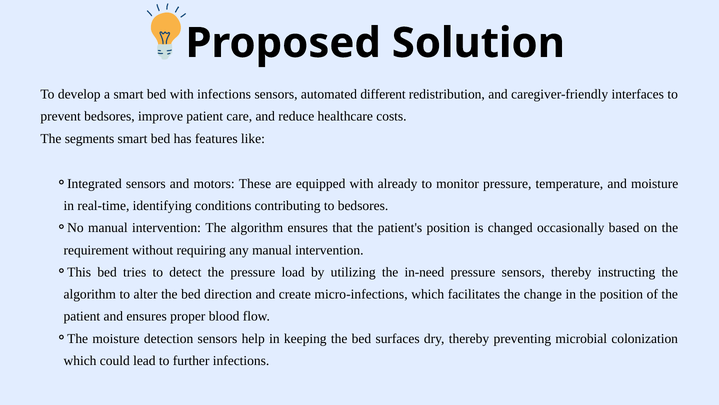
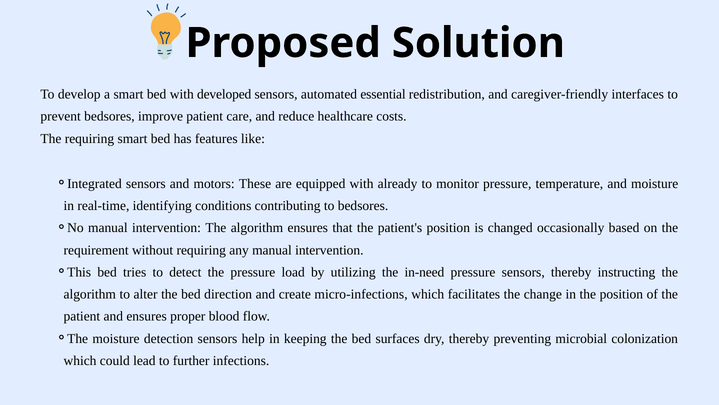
with infections: infections -> developed (224, 94)
different: different -> essential (383, 94)
The segments: segments -> requiring (89, 138)
